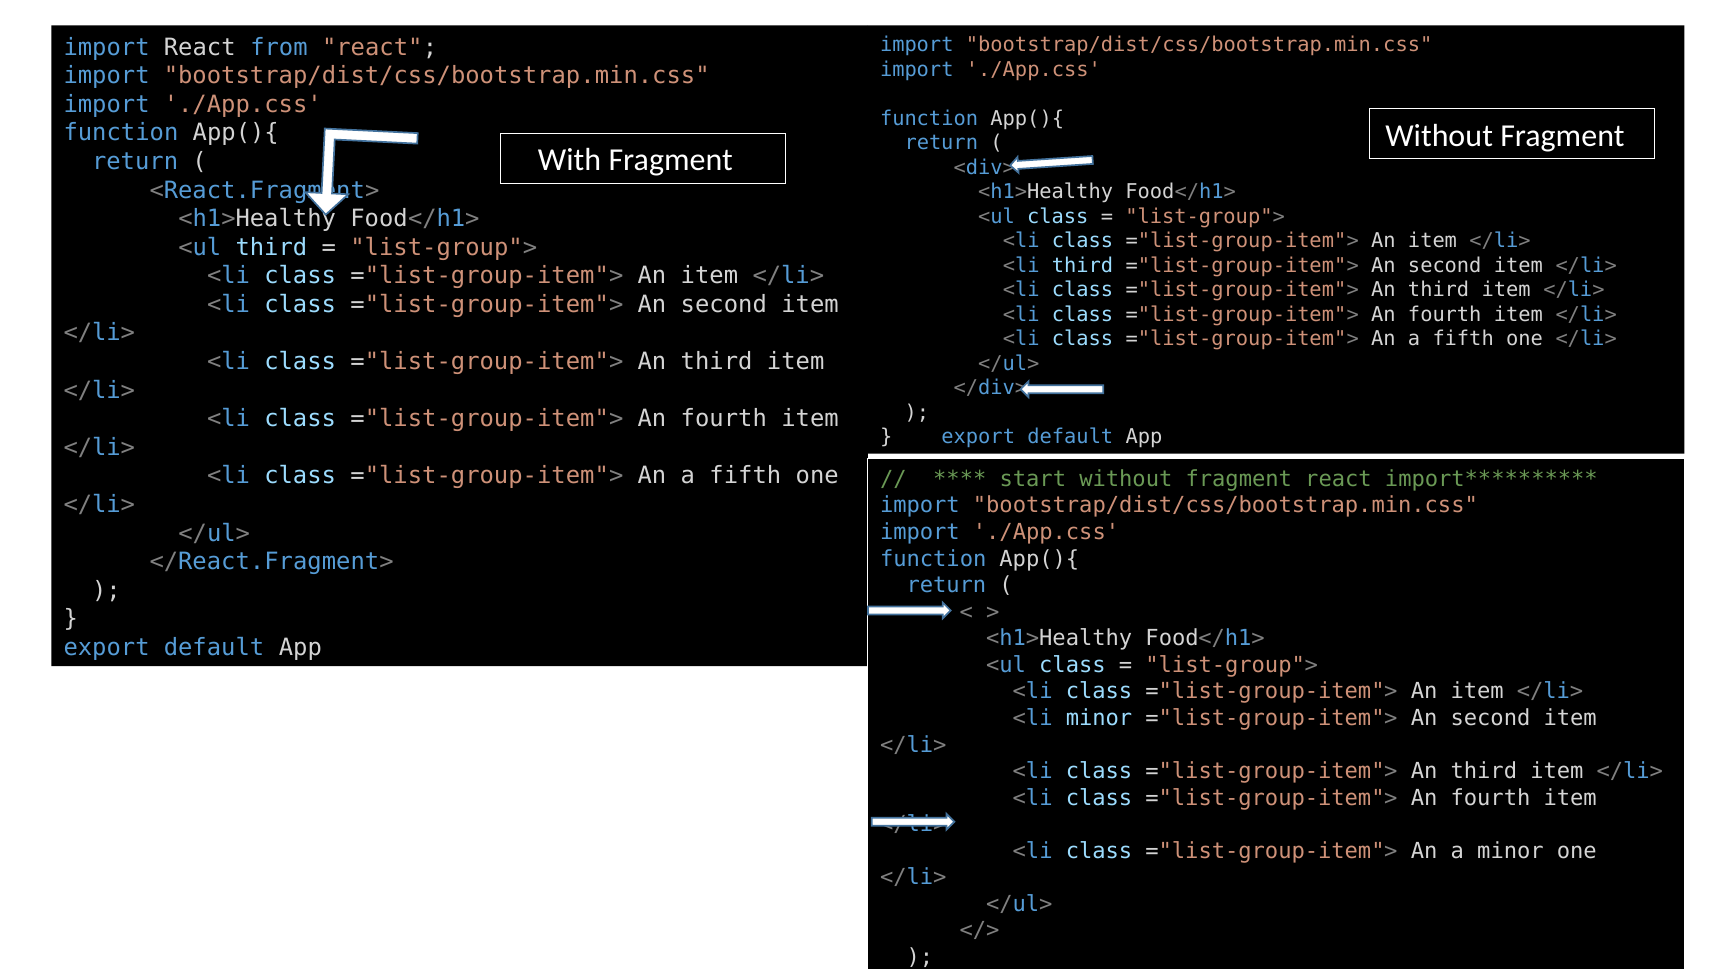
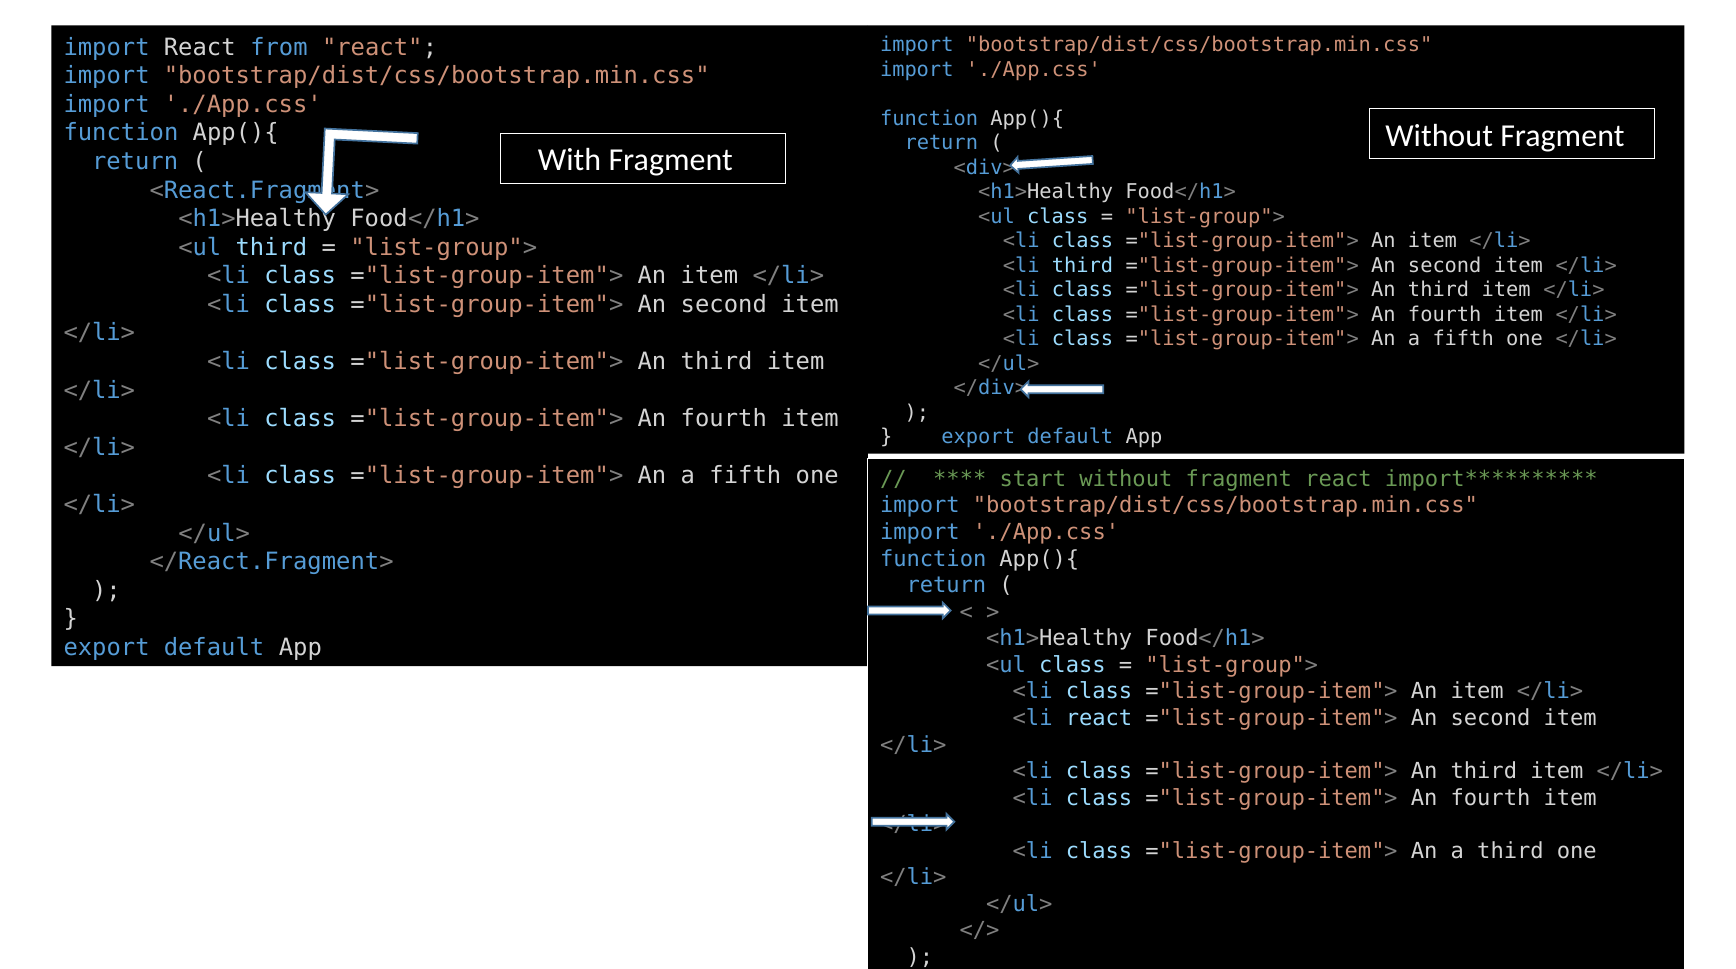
<li minor: minor -> react (1099, 718)
a minor: minor -> third (1510, 851)
